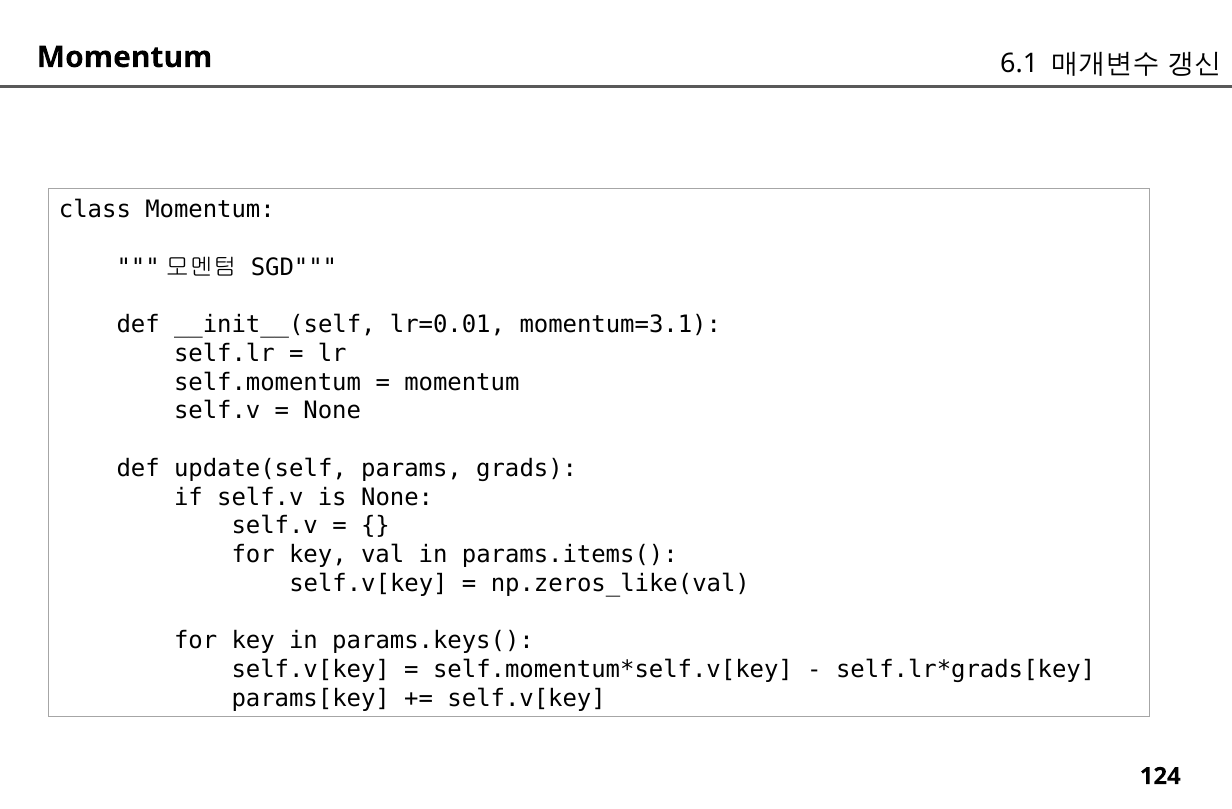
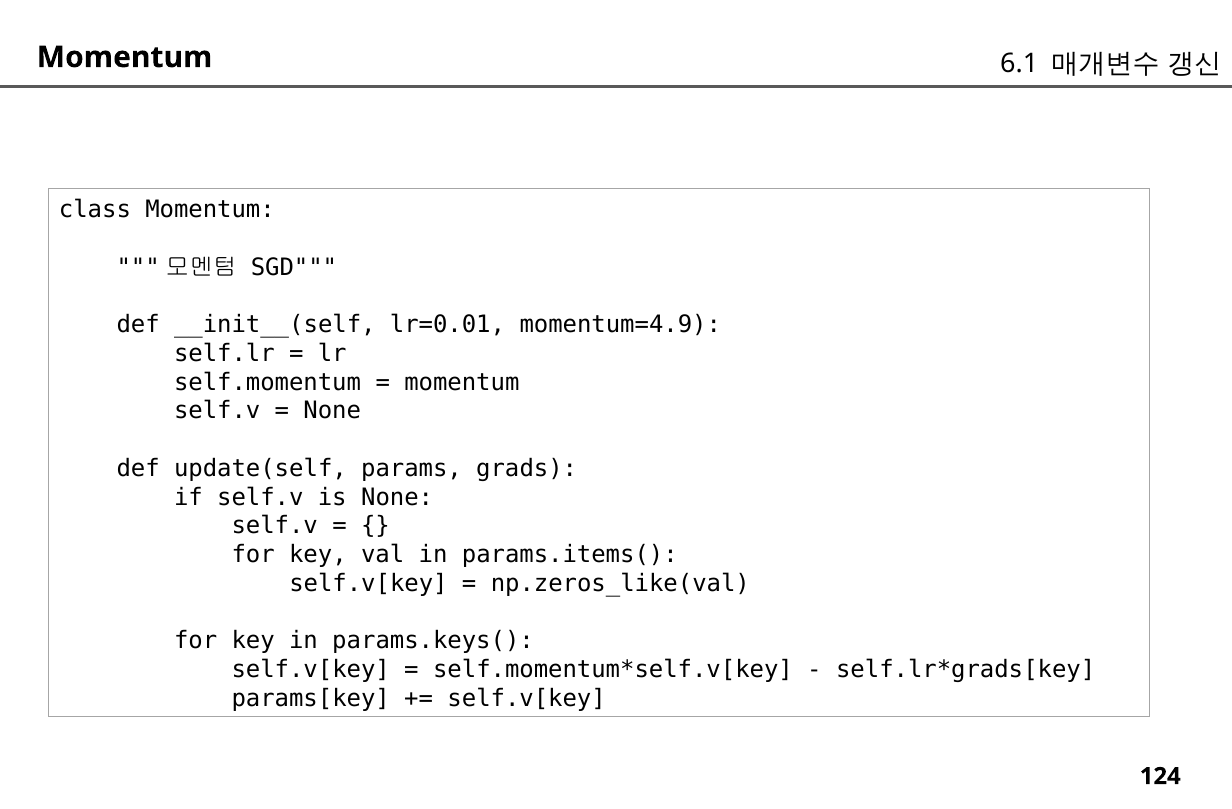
momentum=3.1: momentum=3.1 -> momentum=4.9 (620, 325)
